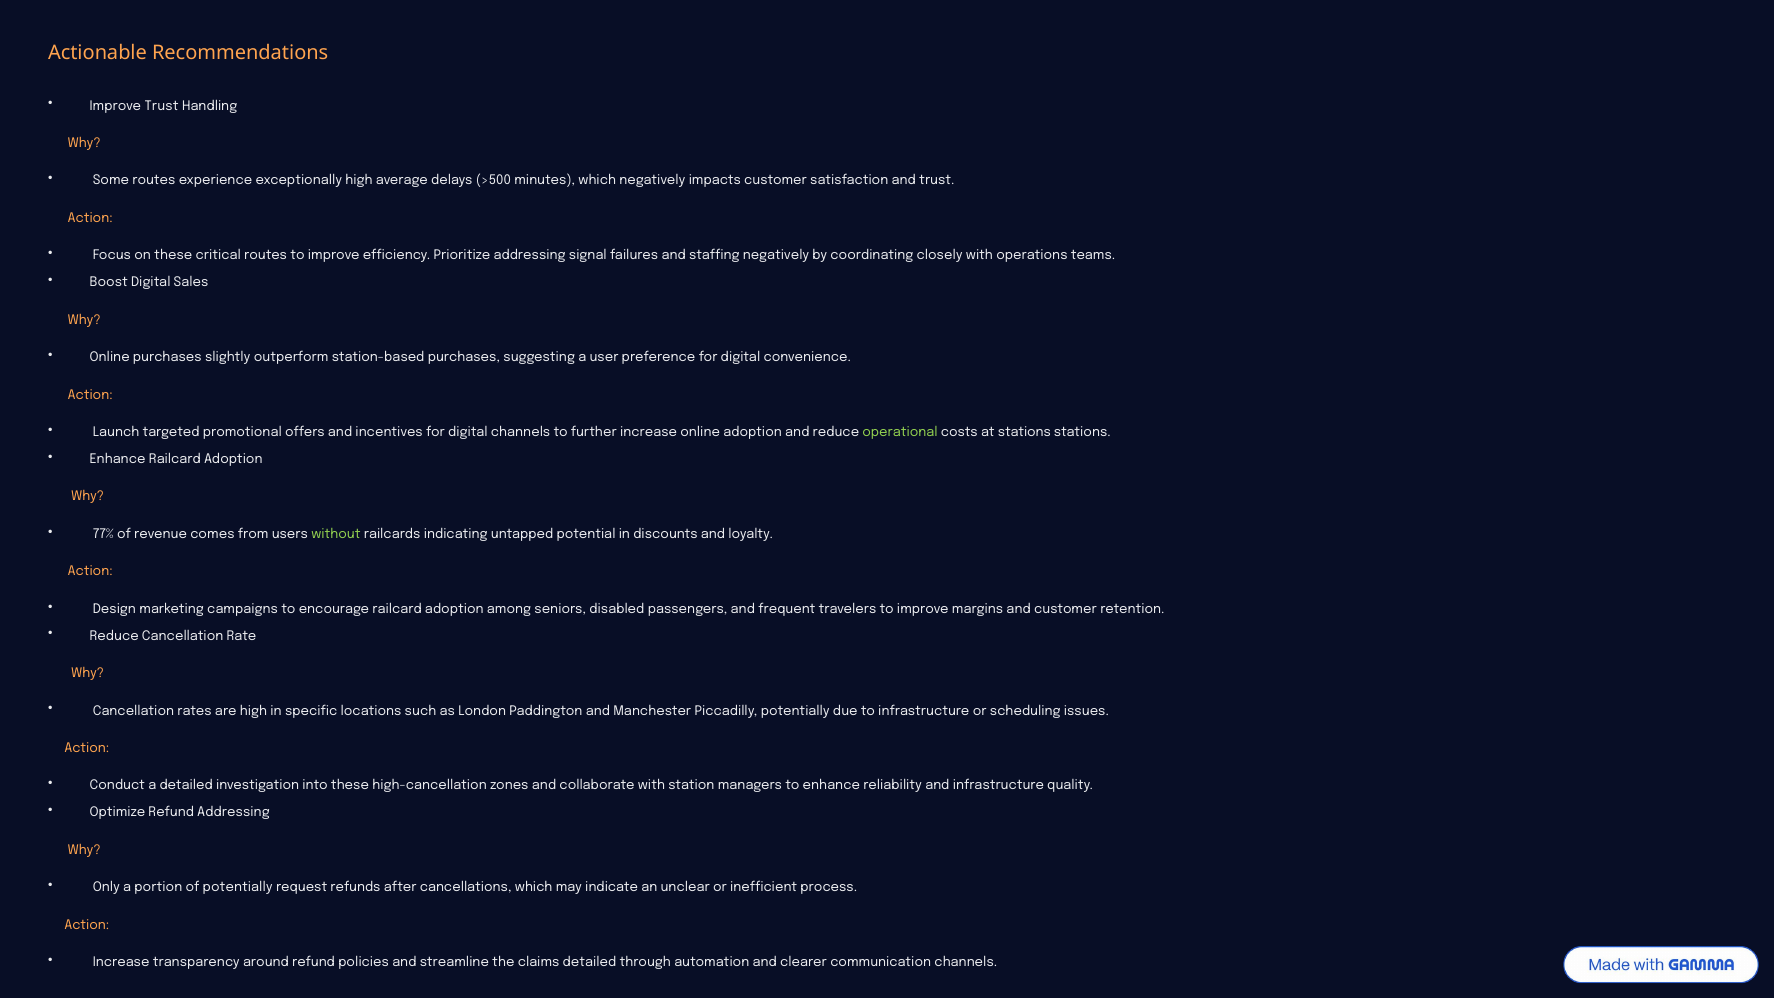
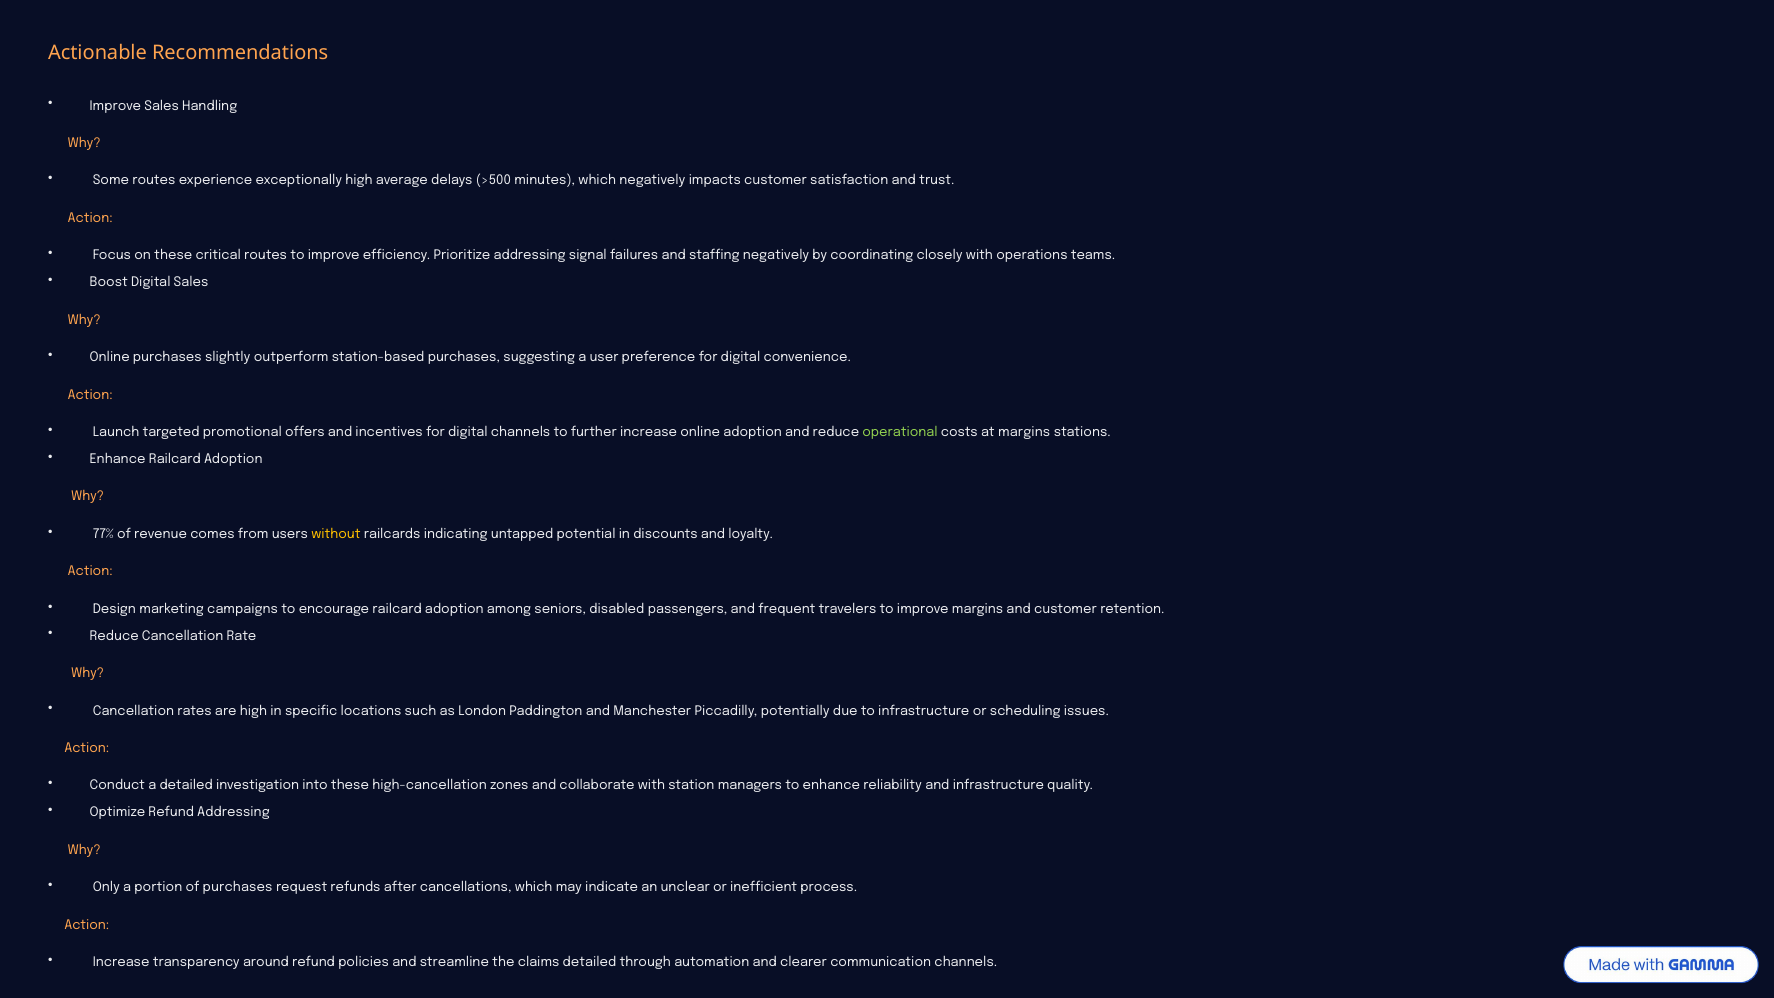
Improve Trust: Trust -> Sales (162, 106)
at stations: stations -> margins (1024, 432)
without colour: light green -> yellow (336, 534)
of potentially: potentially -> purchases (238, 887)
